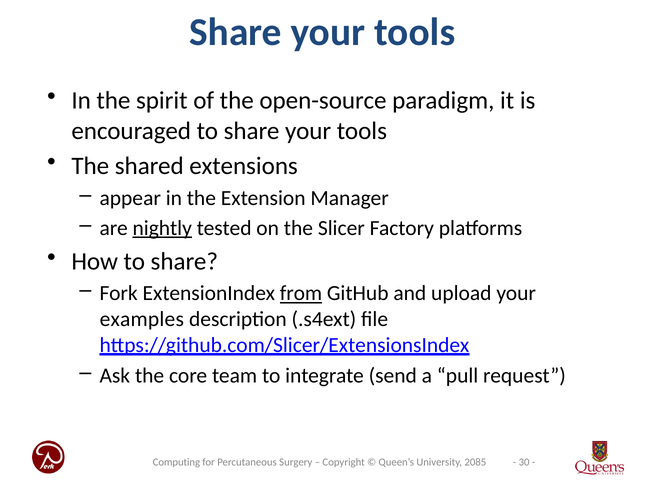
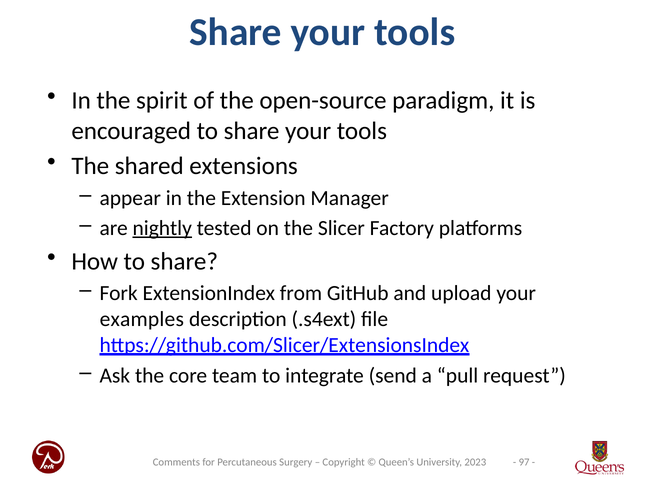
from underline: present -> none (301, 293)
30: 30 -> 97 (524, 462)
Computing: Computing -> Comments (176, 462)
2085: 2085 -> 2023 (475, 462)
